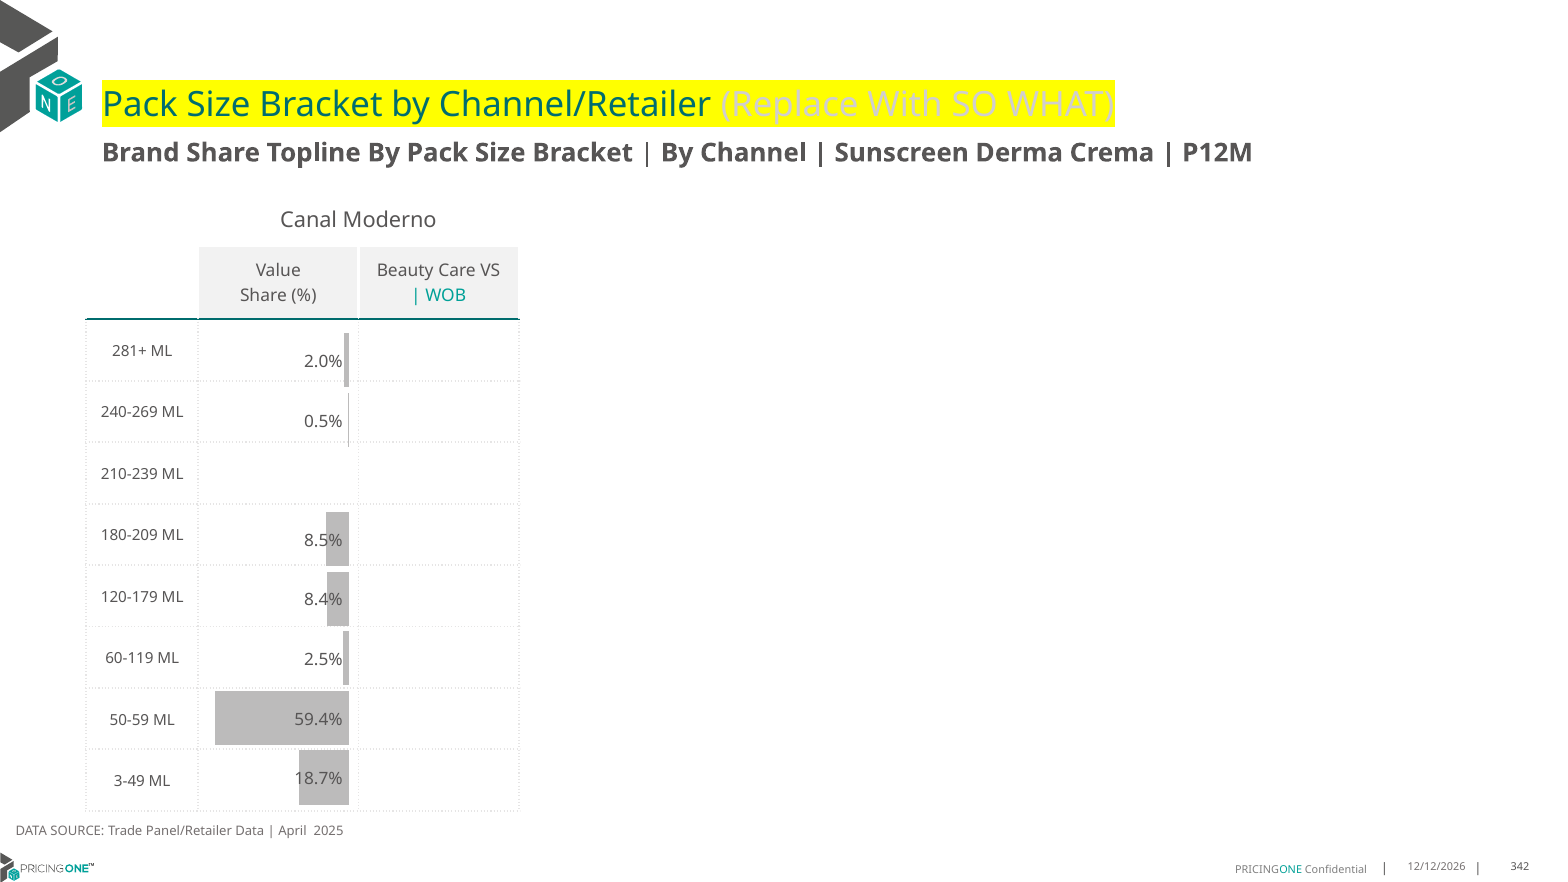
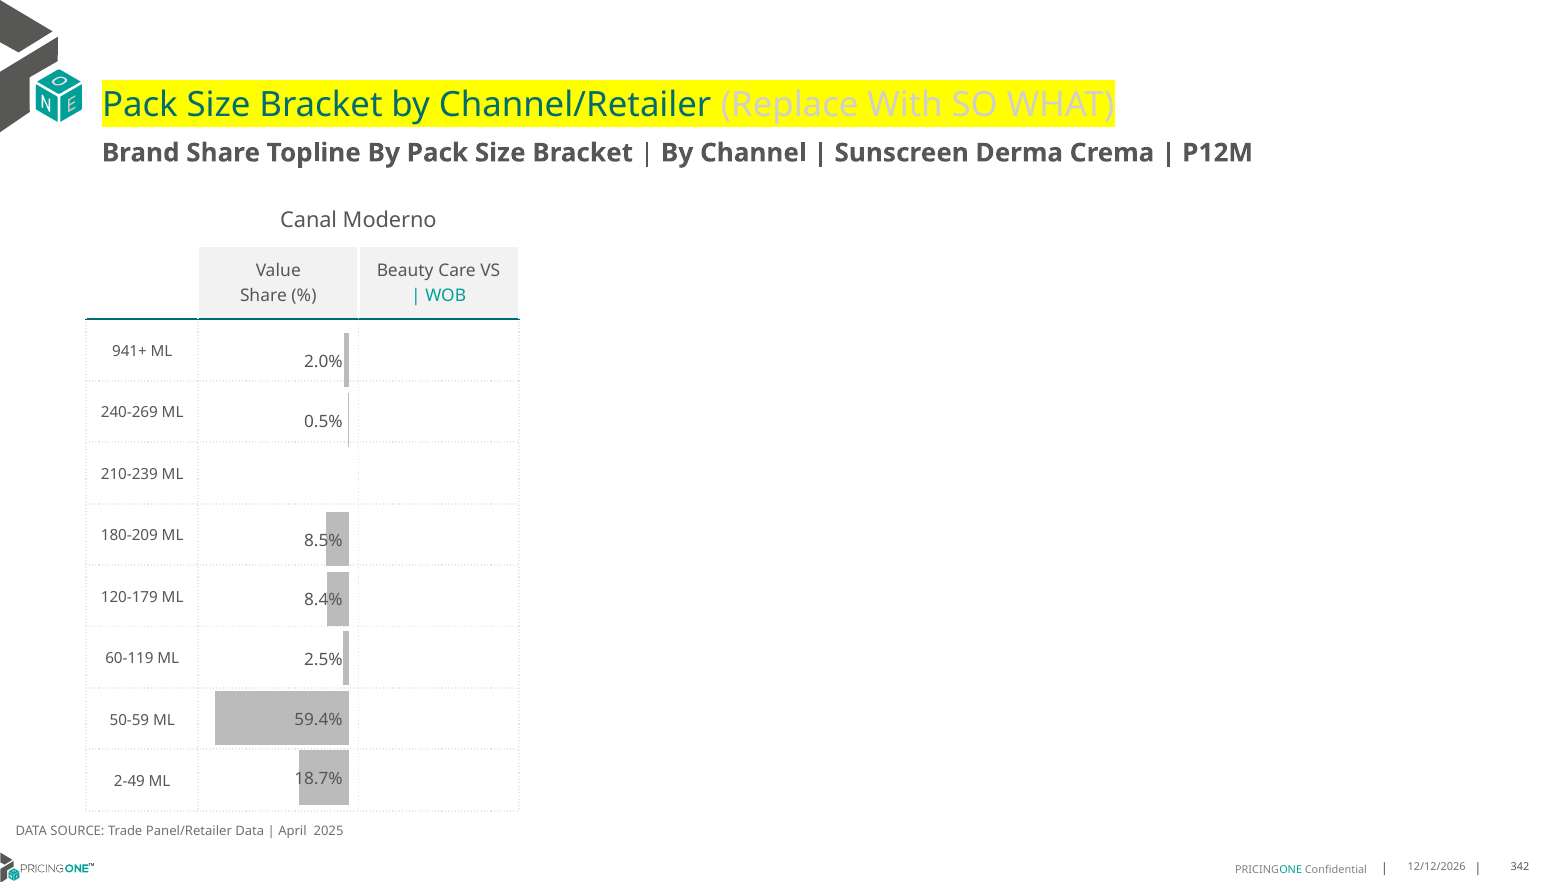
281+: 281+ -> 941+ (129, 351)
3-49: 3-49 -> 2-49 (129, 781)
